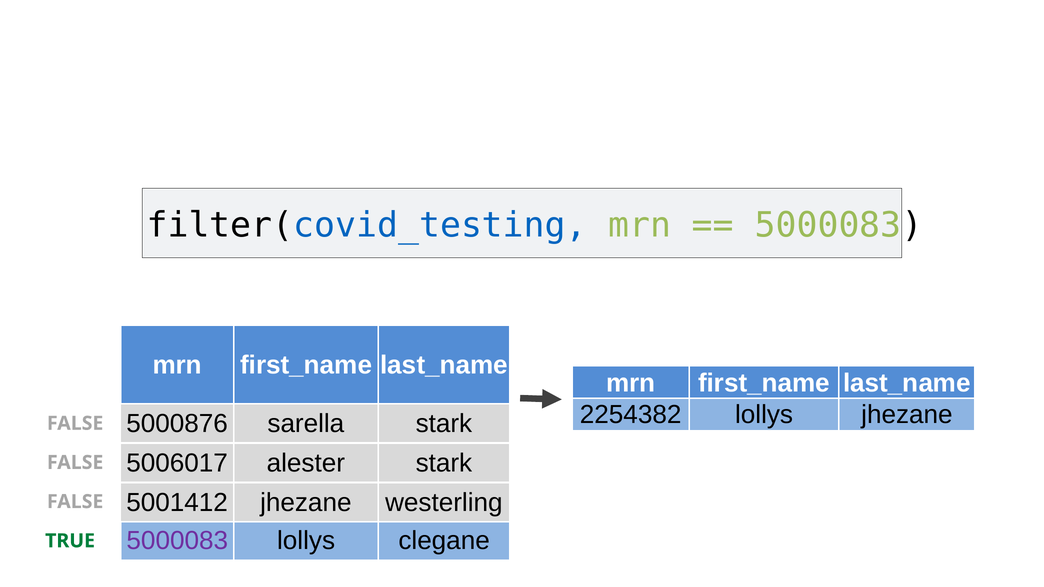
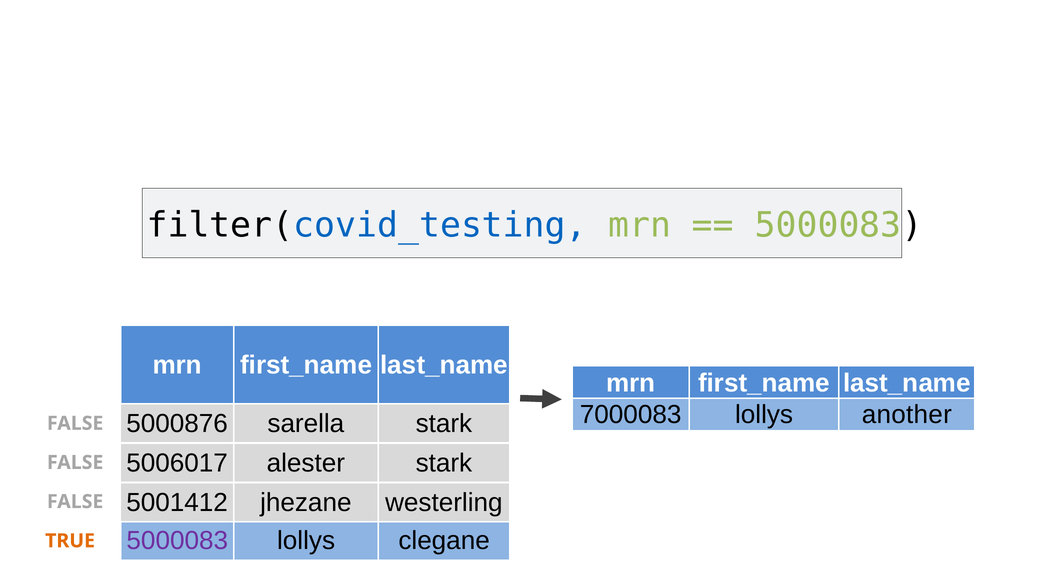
2254382: 2254382 -> 7000083 (631, 415)
lollys jhezane: jhezane -> another (907, 415)
TRUE colour: green -> orange (70, 541)
